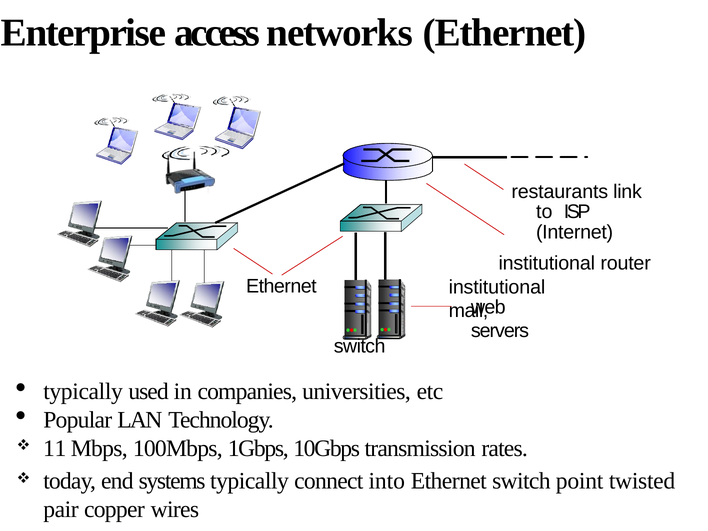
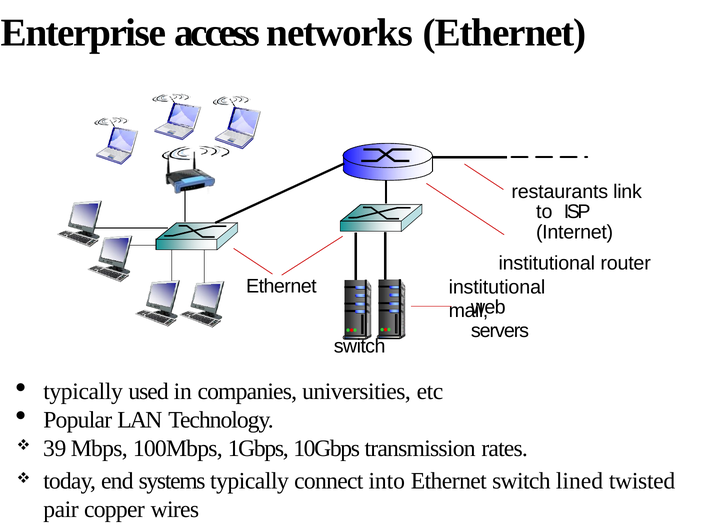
11: 11 -> 39 (55, 448)
point: point -> lined (580, 481)
